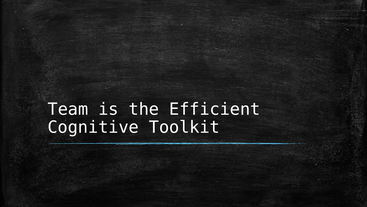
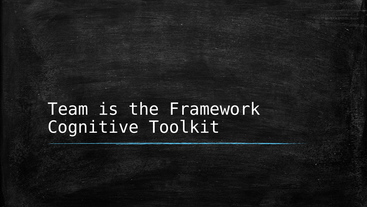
Efficient: Efficient -> Framework (215, 109)
